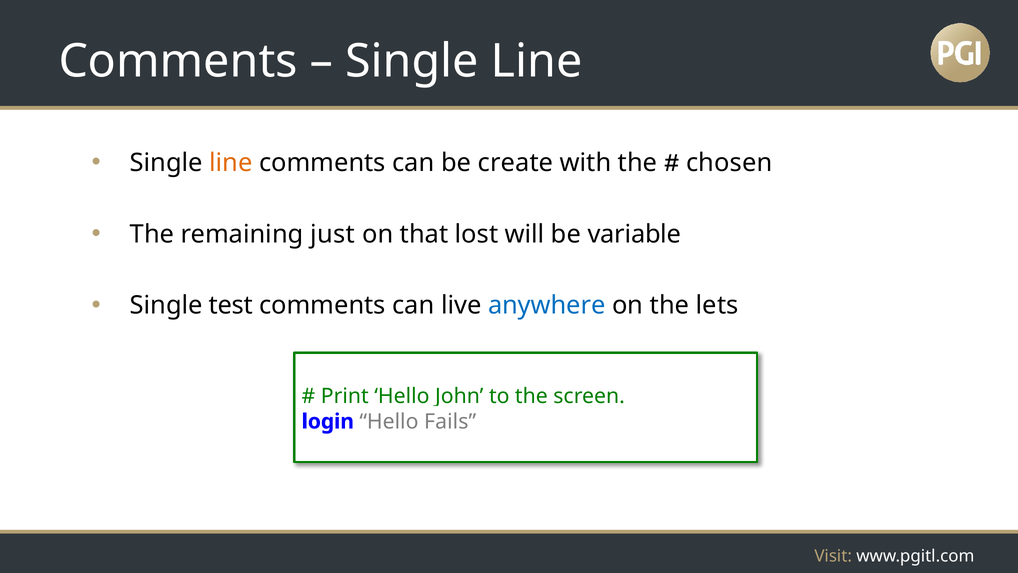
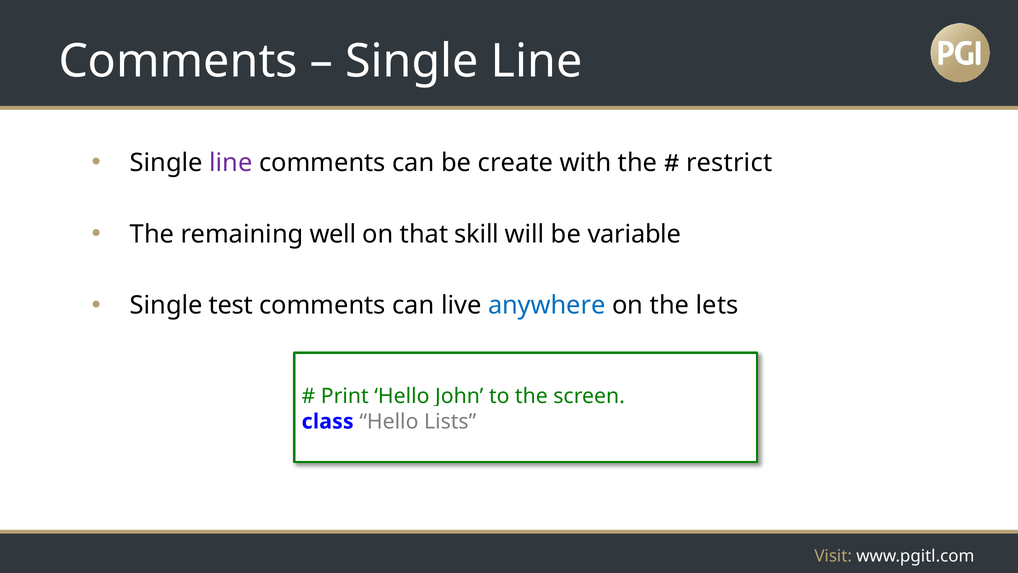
line colour: orange -> purple (231, 163)
chosen: chosen -> restrict (729, 163)
just: just -> well (333, 234)
lost: lost -> skill (477, 234)
login: login -> class (328, 421)
Fails: Fails -> Lists (450, 421)
